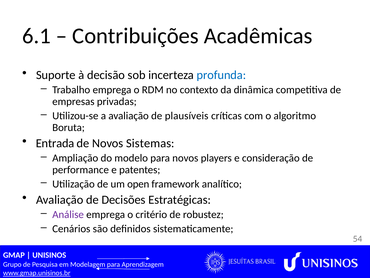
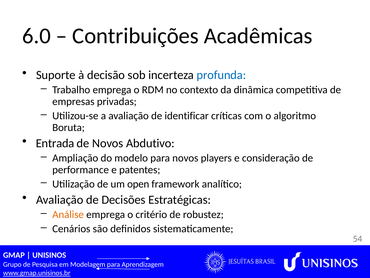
6.1: 6.1 -> 6.0 (36, 36)
plausíveis: plausíveis -> identificar (187, 116)
Sistemas: Sistemas -> Abdutivo (150, 143)
Análise colour: purple -> orange (68, 214)
